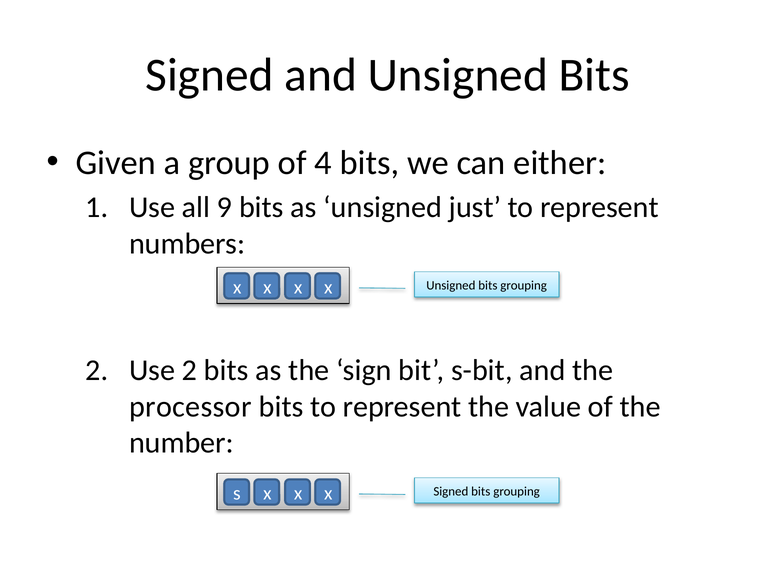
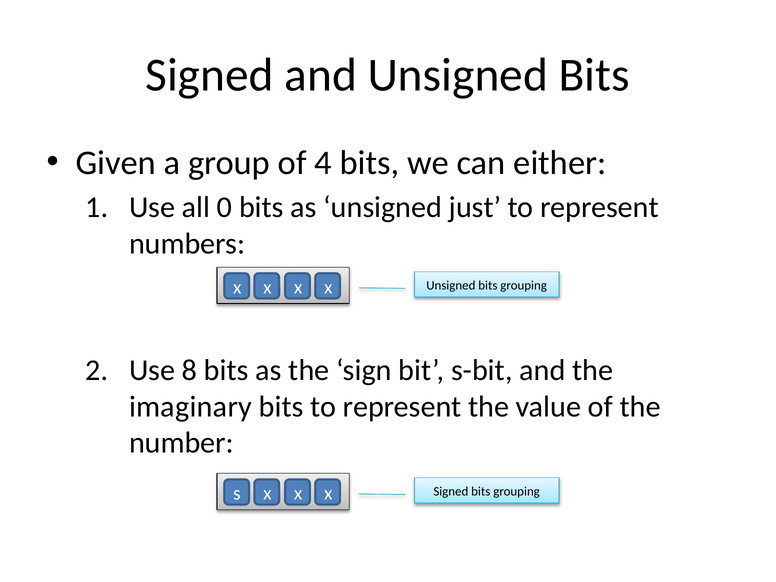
9: 9 -> 0 (225, 207)
Use 2: 2 -> 8 (190, 370)
processor: processor -> imaginary (190, 407)
